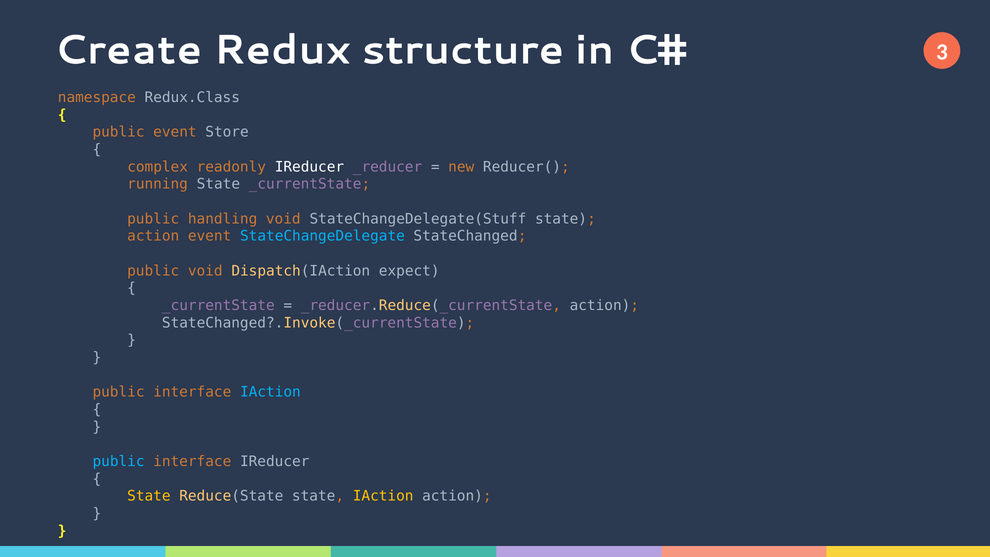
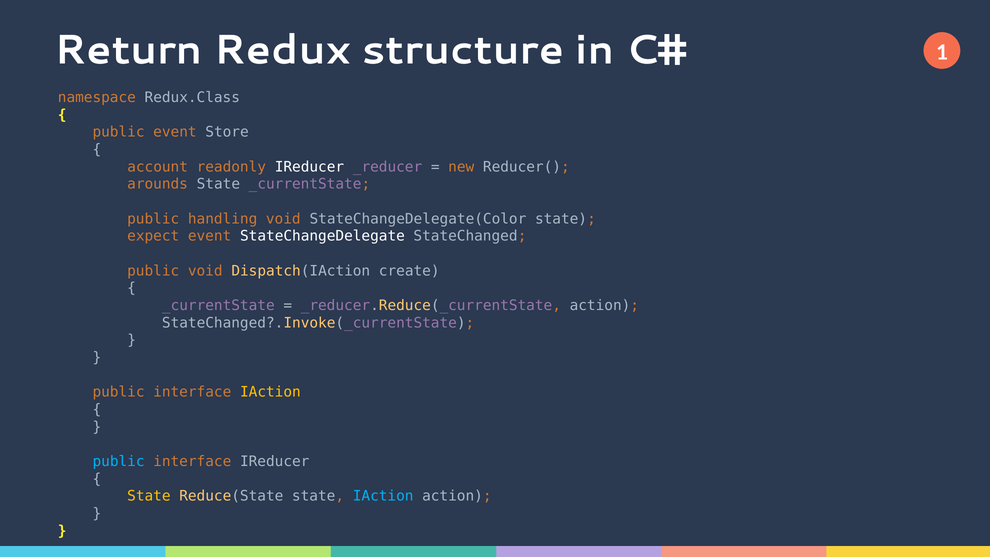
Create: Create -> Return (128, 50)
3: 3 -> 1 (942, 52)
complex: complex -> account (158, 167)
running: running -> arounds (158, 184)
StateChangeDelegate(Stuff: StateChangeDelegate(Stuff -> StateChangeDelegate(Color (418, 219)
action: action -> expect (153, 236)
StateChangeDelegate colour: light blue -> white (322, 236)
expect: expect -> create (409, 271)
IAction colour: light blue -> yellow (270, 392)
IAction colour: yellow -> light blue (383, 496)
